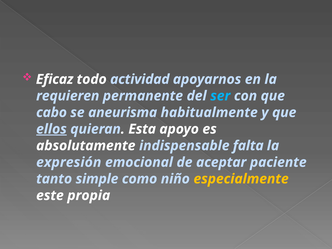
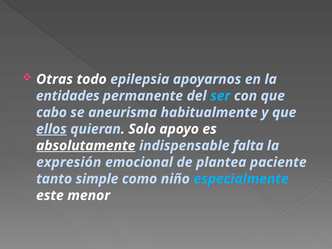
Eficaz: Eficaz -> Otras (55, 79)
actividad: actividad -> epilepsia (140, 79)
requieren: requieren -> entidades (68, 96)
Esta: Esta -> Solo (142, 129)
absolutamente underline: none -> present (86, 146)
aceptar: aceptar -> plantea (221, 162)
especialmente colour: yellow -> light blue (241, 179)
propia: propia -> menor (89, 195)
